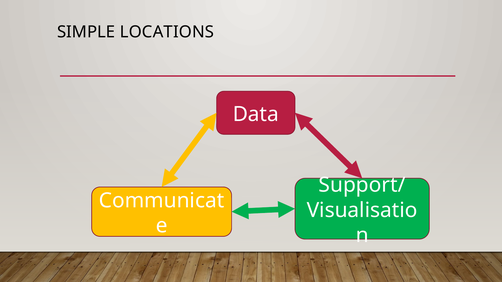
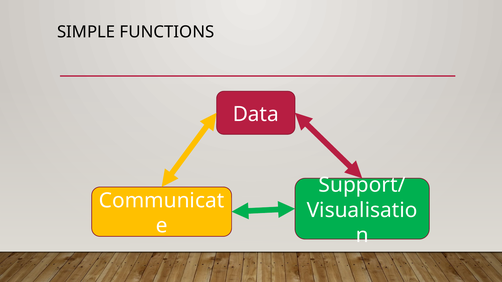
LOCATIONS: LOCATIONS -> FUNCTIONS (167, 32)
